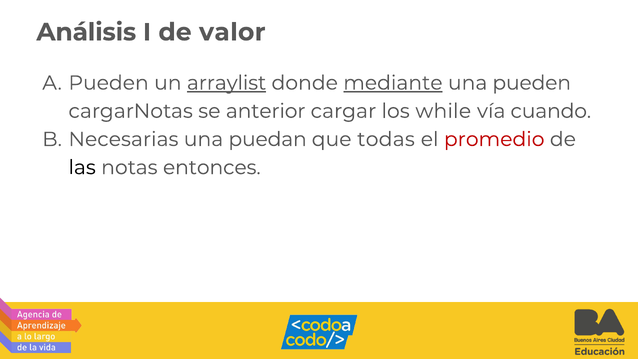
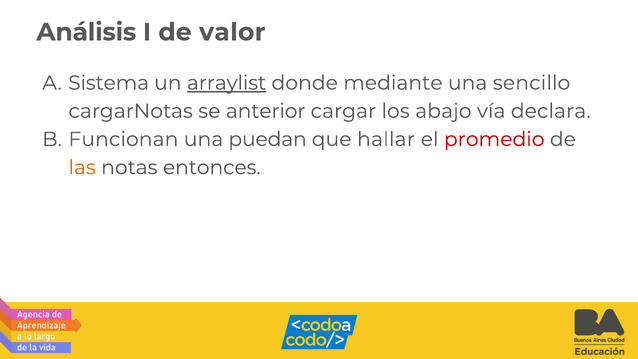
Pueden: Pueden -> Sistema (109, 83)
mediante underline: present -> none (393, 83)
una pueden: pueden -> sencillo (532, 83)
while: while -> abajo (443, 111)
cuando: cuando -> declara (551, 111)
Necesarias: Necesarias -> Funcionan (123, 139)
todas: todas -> hallar (386, 139)
las colour: black -> orange (82, 167)
